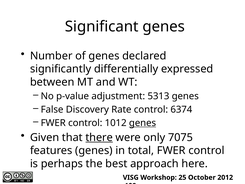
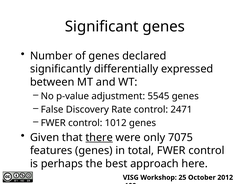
5313: 5313 -> 5545 (158, 96)
6374: 6374 -> 2471 (181, 109)
genes underline: present -> none (143, 123)
